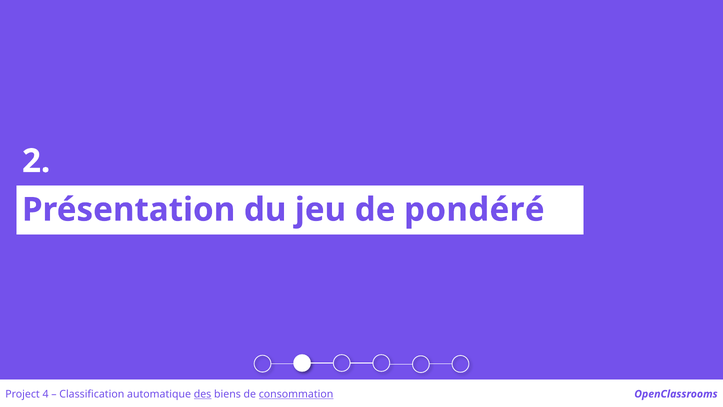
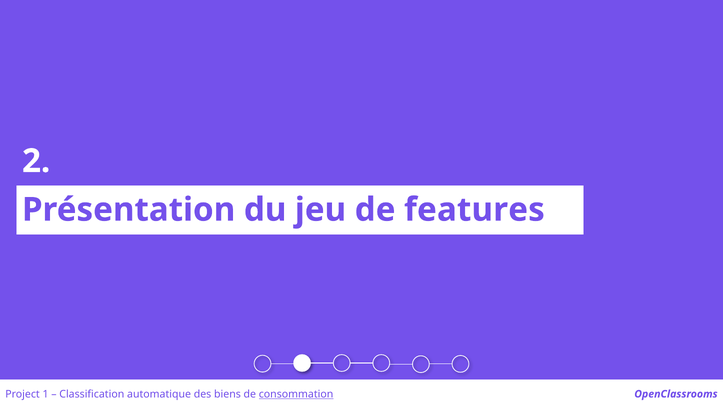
pondéré: pondéré -> features (474, 210)
4: 4 -> 1 (46, 394)
des underline: present -> none (203, 394)
